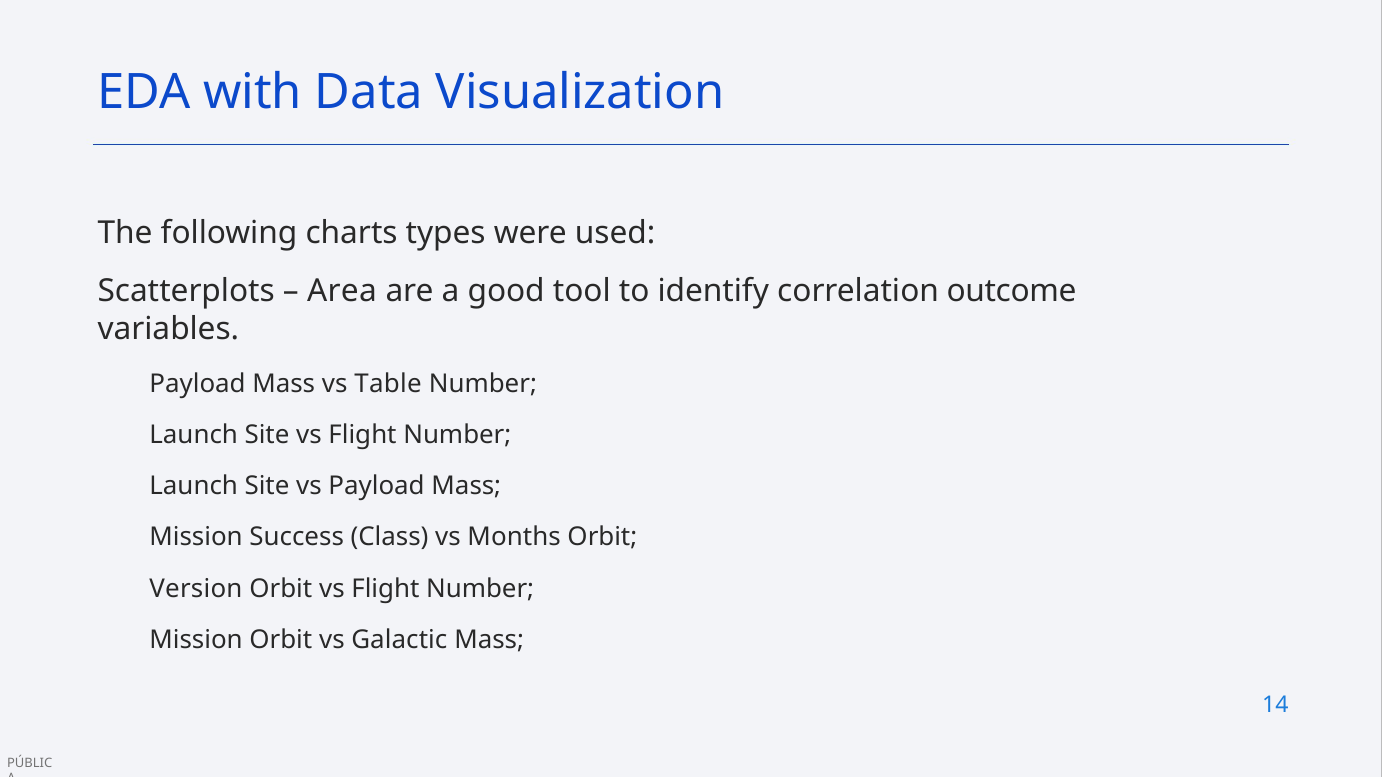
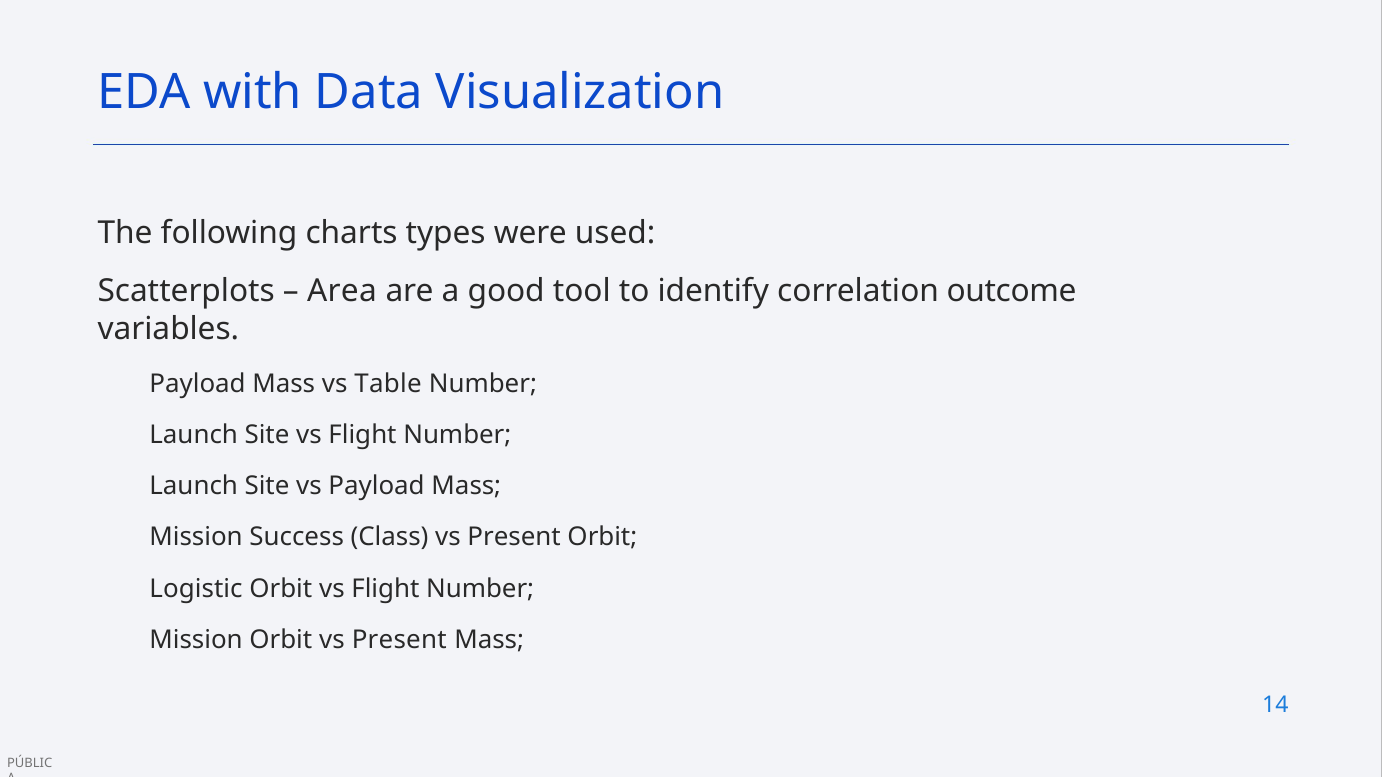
Class vs Months: Months -> Present (514, 538)
Version: Version -> Logistic (196, 589)
Orbit vs Galactic: Galactic -> Present (399, 640)
